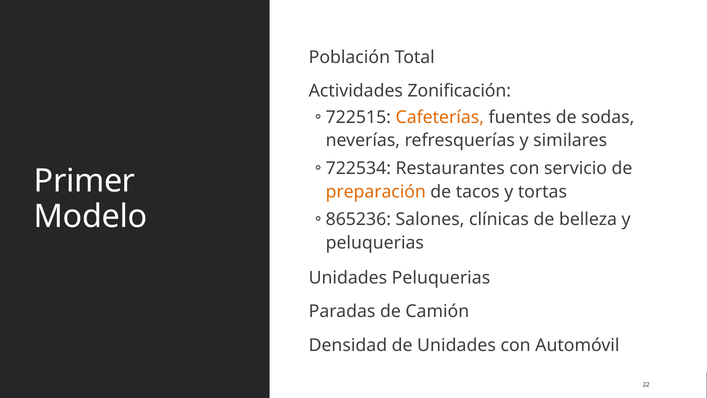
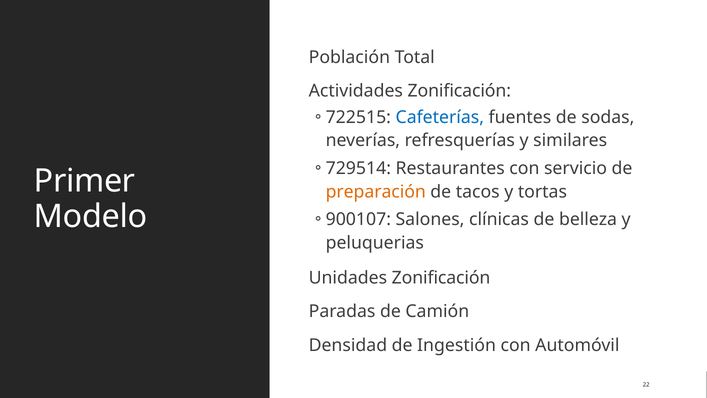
Cafeterías colour: orange -> blue (440, 117)
722534: 722534 -> 729514 (358, 168)
865236: 865236 -> 900107 (358, 219)
Unidades Peluquerias: Peluquerias -> Zonificación (441, 278)
de Unidades: Unidades -> Ingestión (457, 345)
